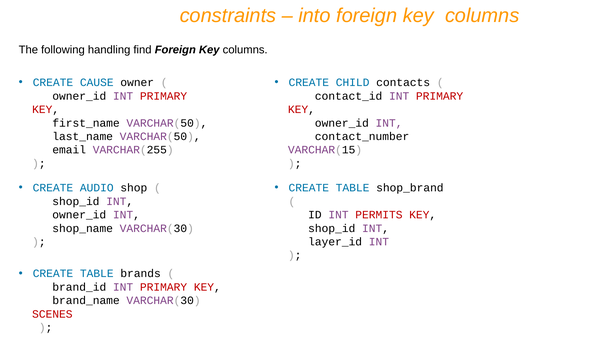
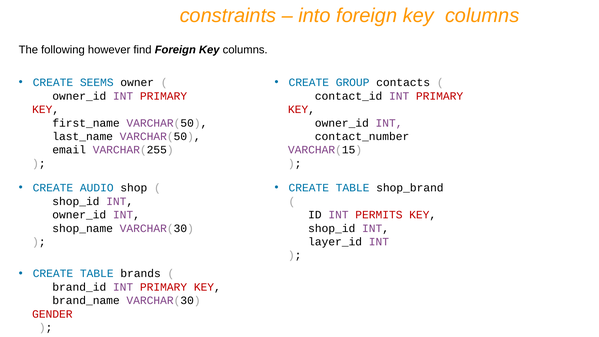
handling: handling -> however (109, 50)
CAUSE: CAUSE -> SEEMS (97, 83)
CHILD: CHILD -> GROUP (353, 83)
SCENES: SCENES -> GENDER (52, 314)
